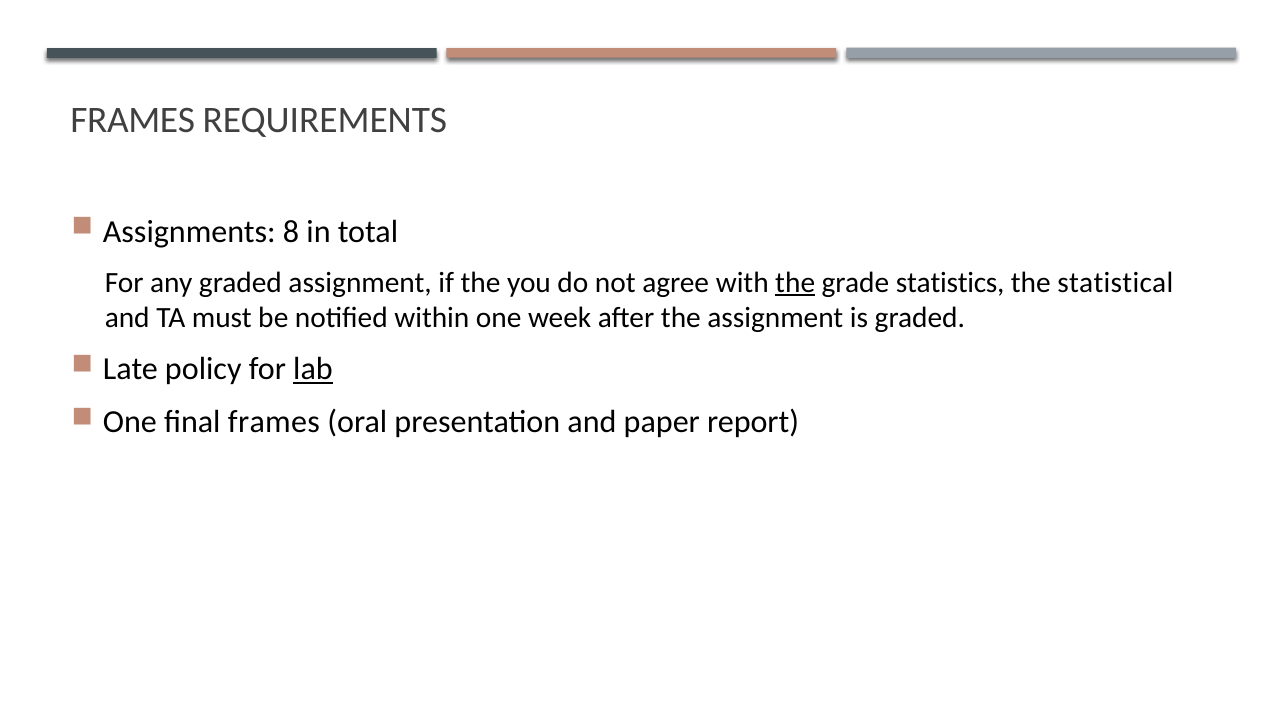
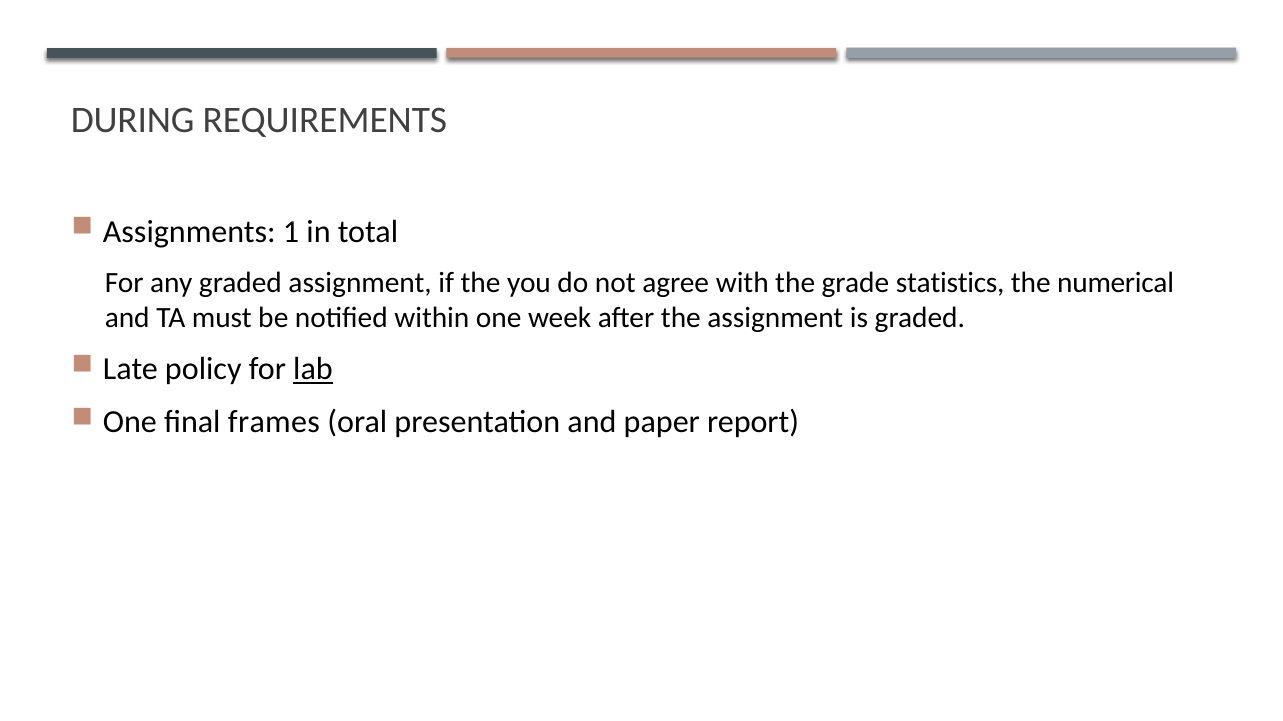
FRAMES: FRAMES -> DURING (133, 121)
8: 8 -> 1 (291, 232)
the underline: present -> none (795, 283)
statistical: statistical -> numerical (1116, 283)
